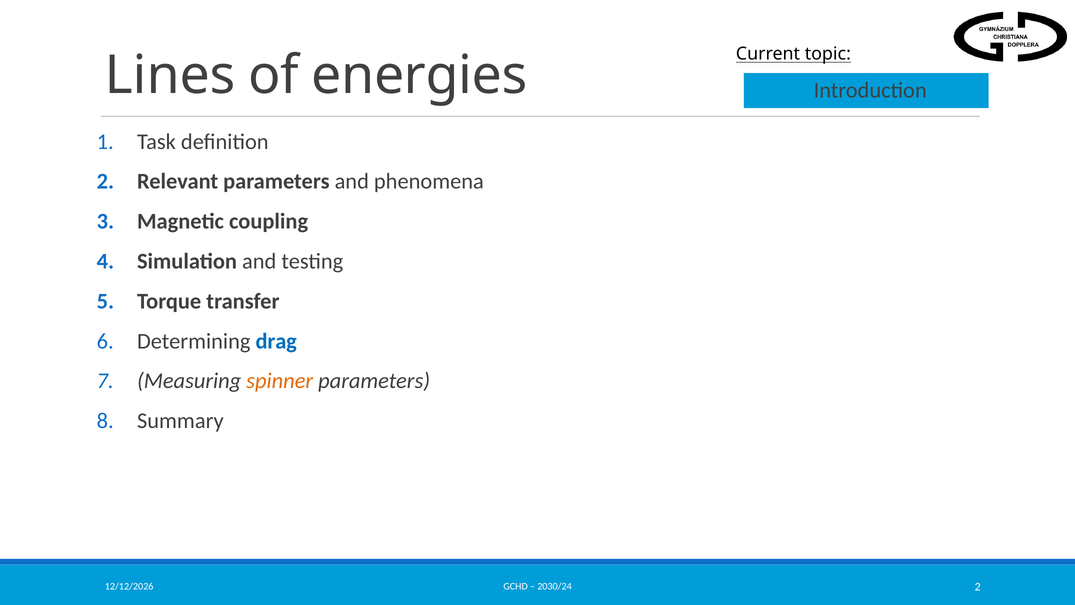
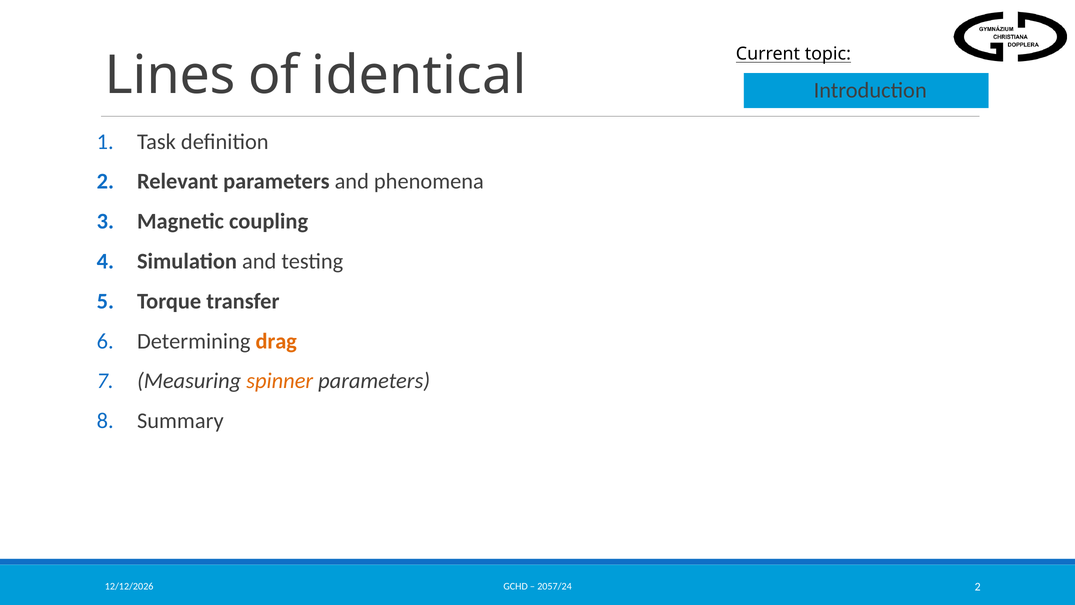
energies: energies -> identical (419, 75)
drag colour: blue -> orange (276, 341)
2030/24: 2030/24 -> 2057/24 (555, 586)
